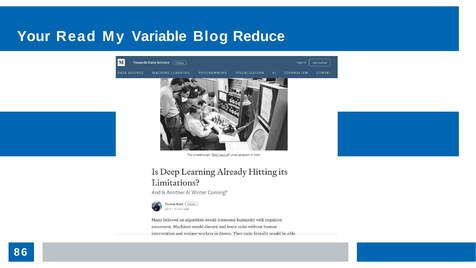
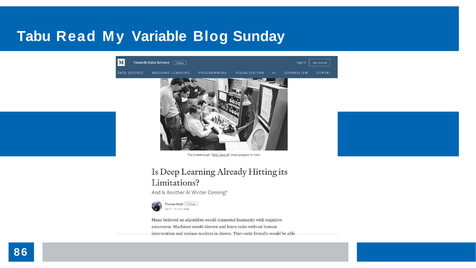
Your: Your -> Tabu (34, 37)
Reduce: Reduce -> Sunday (259, 37)
